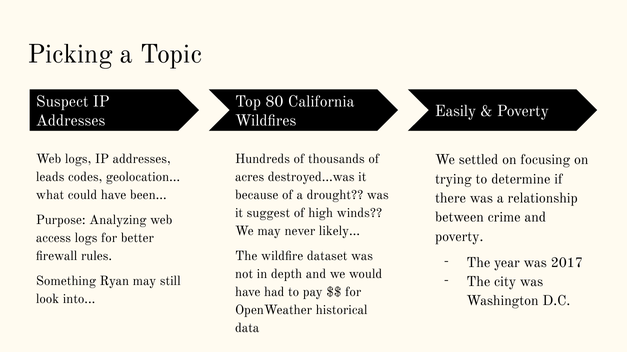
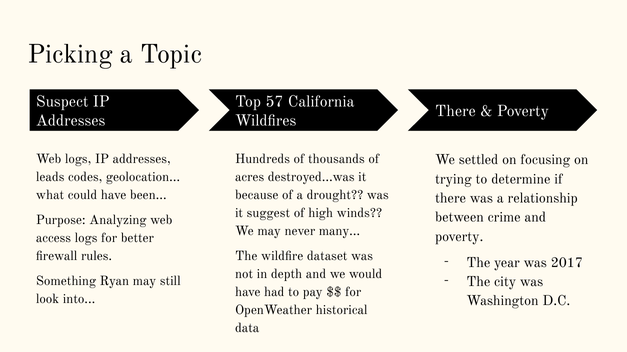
80: 80 -> 57 (274, 102)
Easily: Easily -> There (455, 111)
likely…: likely… -> many… (340, 231)
